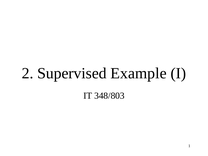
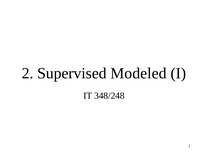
Example: Example -> Modeled (139, 73)
348/803: 348/803 -> 348/248 (109, 96)
